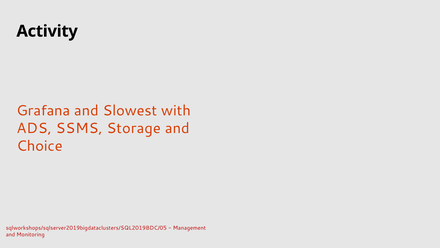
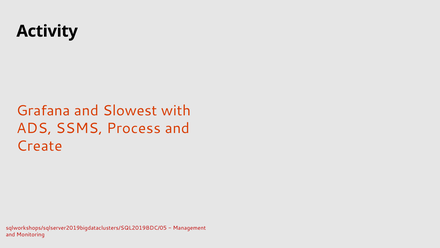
Storage: Storage -> Process (134, 128)
Choice: Choice -> Create (39, 146)
